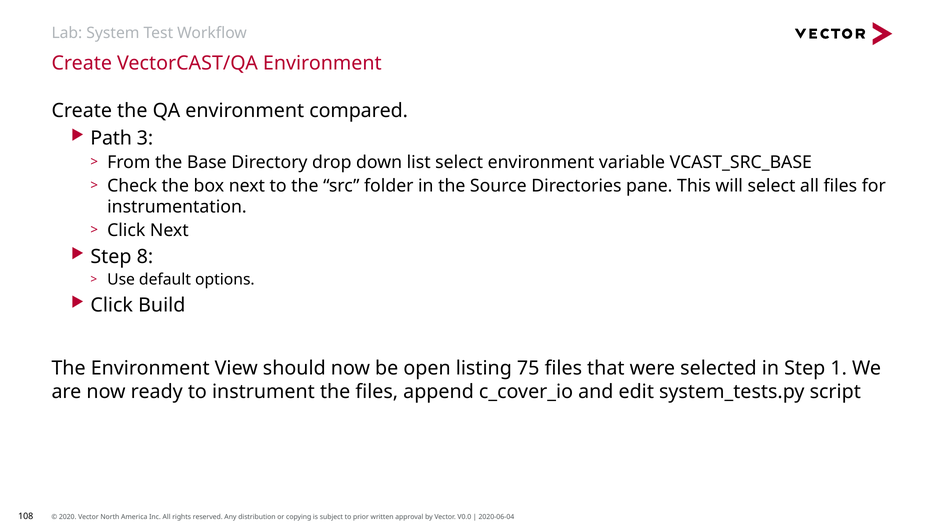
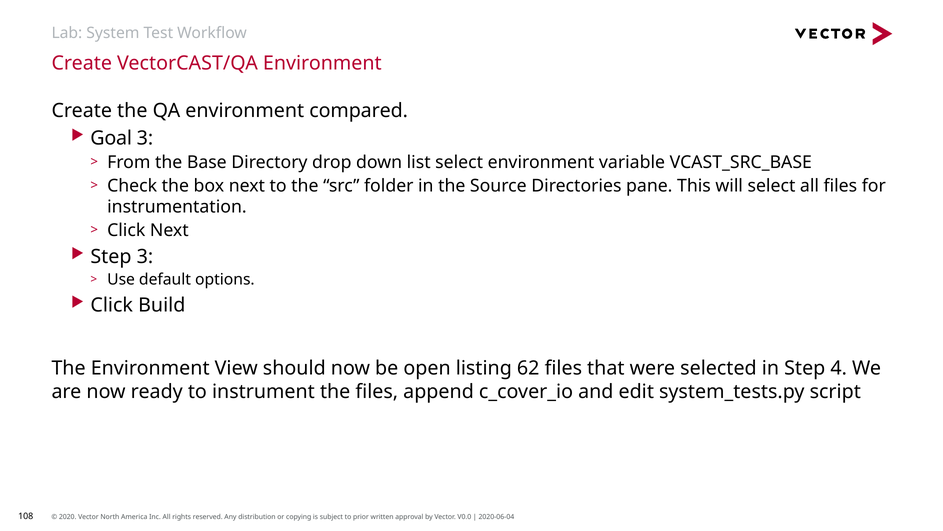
Path: Path -> Goal (111, 138)
Step 8: 8 -> 3 (145, 256)
75: 75 -> 62 (528, 368)
1: 1 -> 4 (839, 368)
